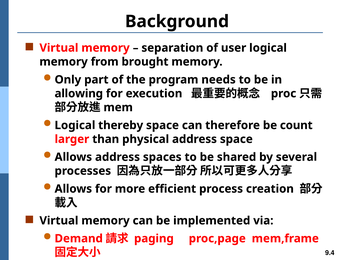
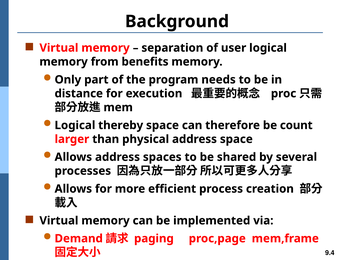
brought: brought -> benefits (145, 62)
allowing: allowing -> distance (79, 93)
